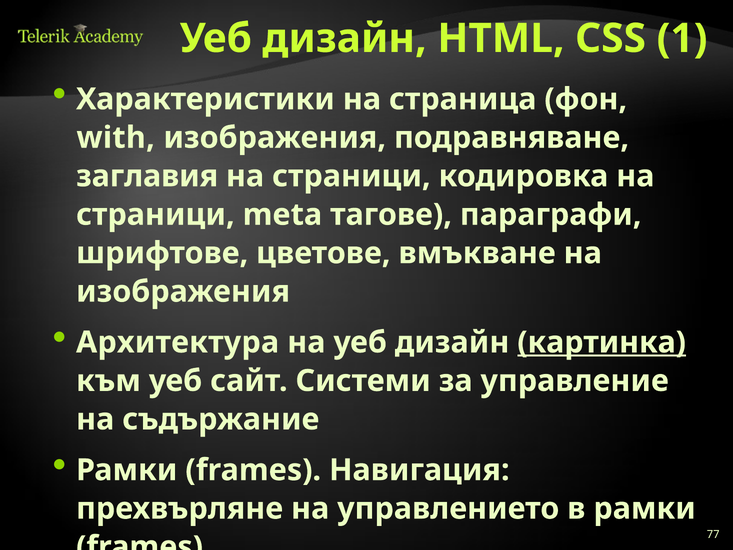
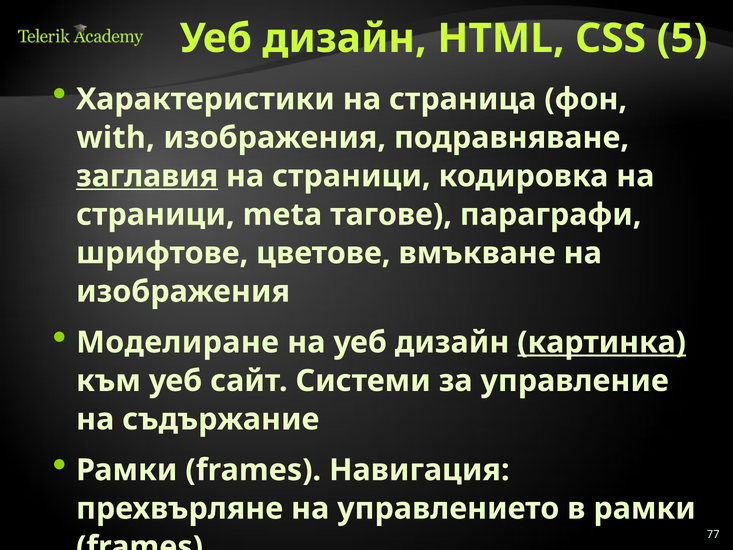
1: 1 -> 5 (682, 38)
заглавия underline: none -> present (147, 176)
Архитектура: Архитектура -> Моделиране (178, 342)
